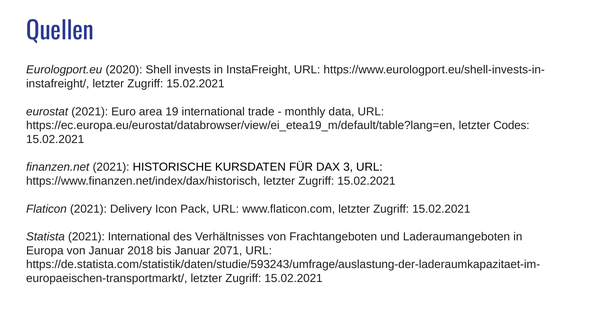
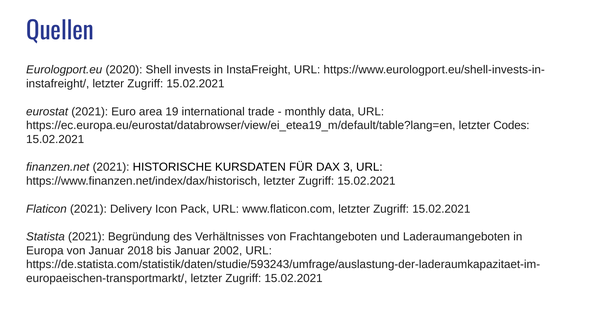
2021 International: International -> Begründung (139, 237)
2071: 2071 -> 2002 (228, 251)
